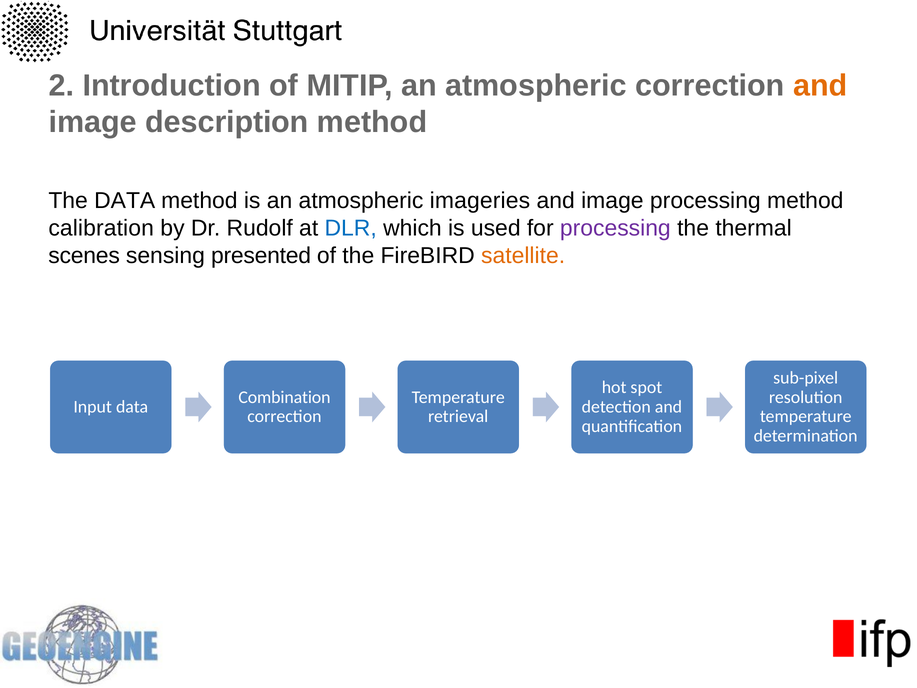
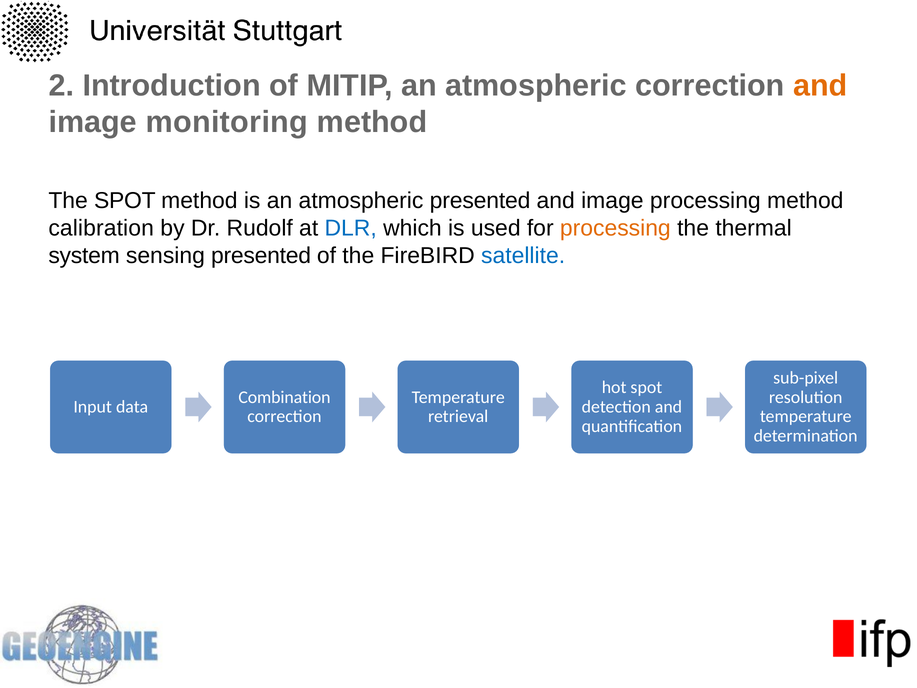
description: description -> monitoring (227, 122)
The DATA: DATA -> SPOT (125, 200)
atmospheric imageries: imageries -> presented (480, 200)
processing colour: purple -> orange (615, 228)
scenes: scenes -> system (84, 255)
satellite colour: orange -> blue (523, 255)
